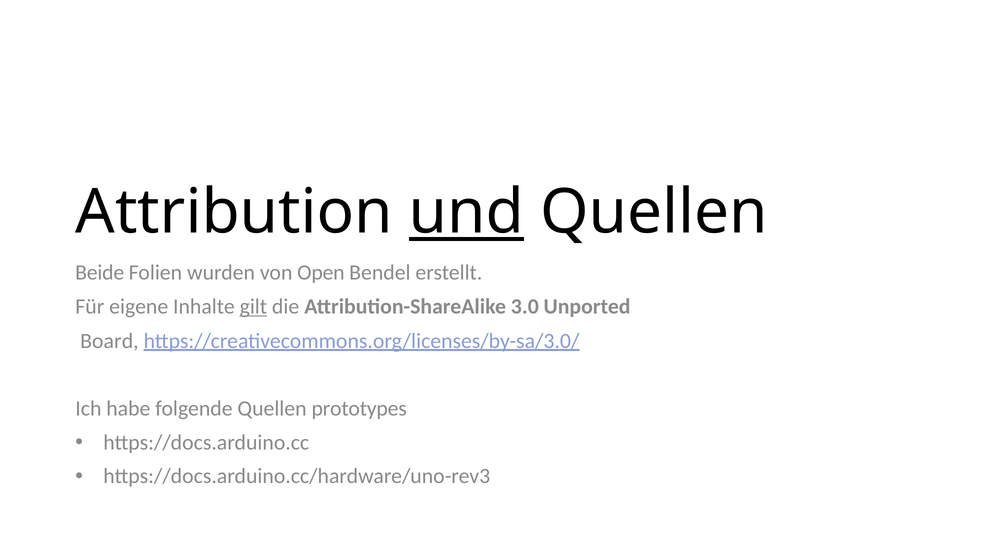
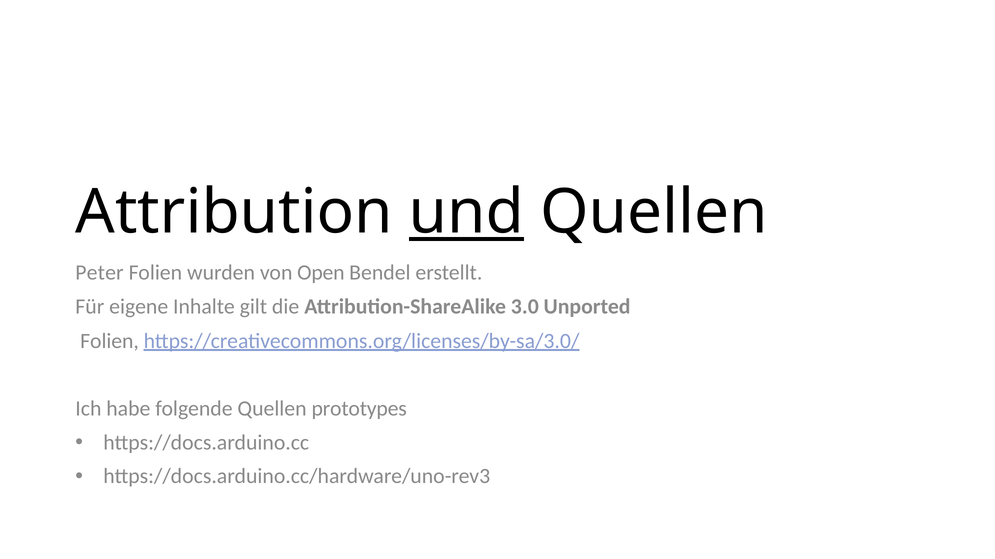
Beide: Beide -> Peter (100, 273)
gilt underline: present -> none (253, 307)
Board: Board -> Folien (110, 341)
